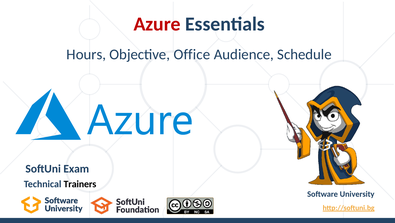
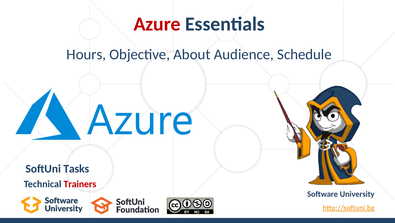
Office: Office -> About (192, 54)
Exam: Exam -> Tasks (76, 168)
Trainers colour: black -> red (80, 184)
